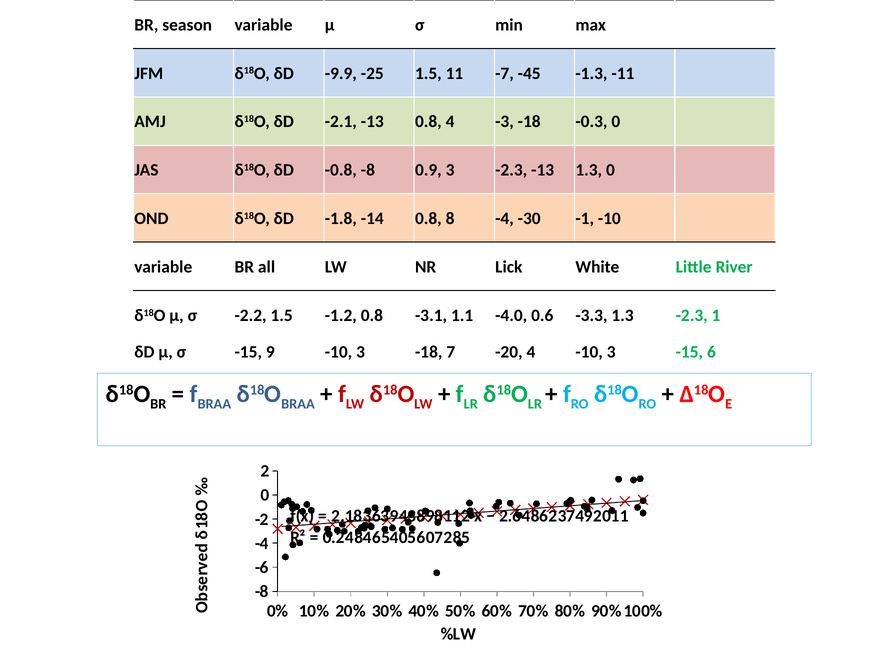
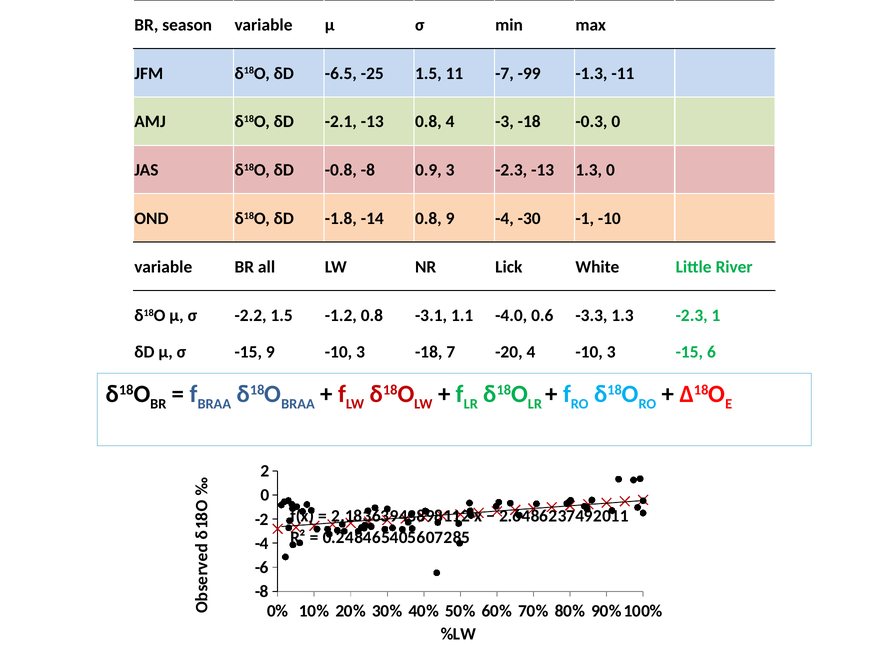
-9.9: -9.9 -> -6.5 (341, 73)
-45: -45 -> -99 (529, 73)
0.8 8: 8 -> 9 (450, 219)
